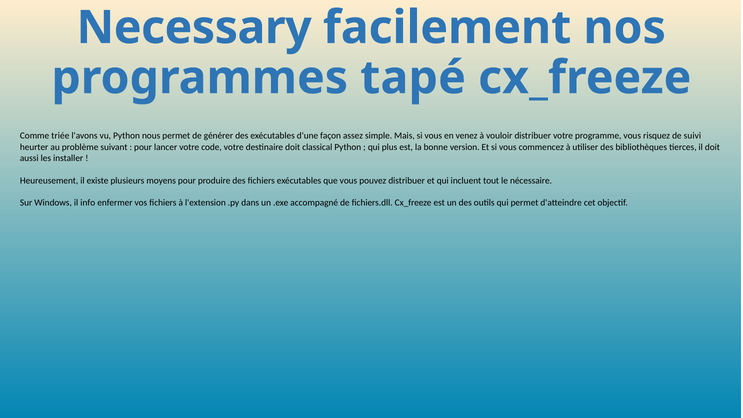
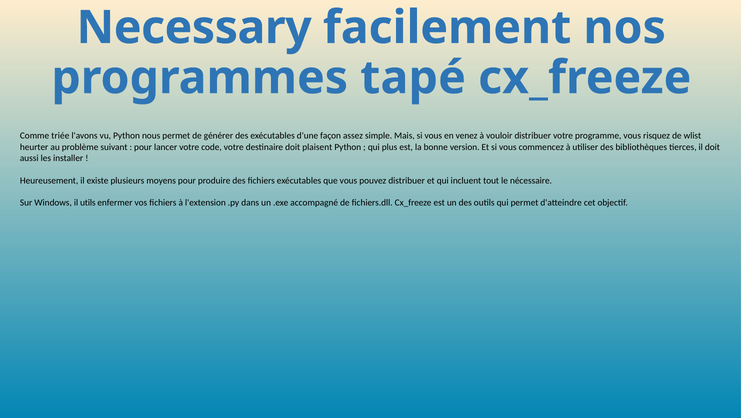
suivi: suivi -> wlist (692, 136)
classical: classical -> plaisent (317, 147)
info: info -> utils (88, 203)
